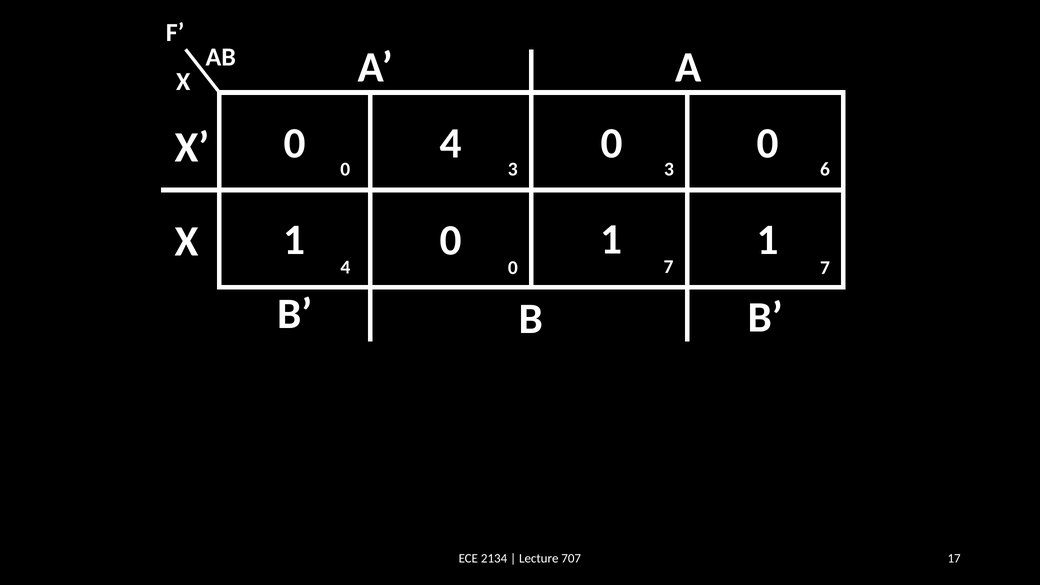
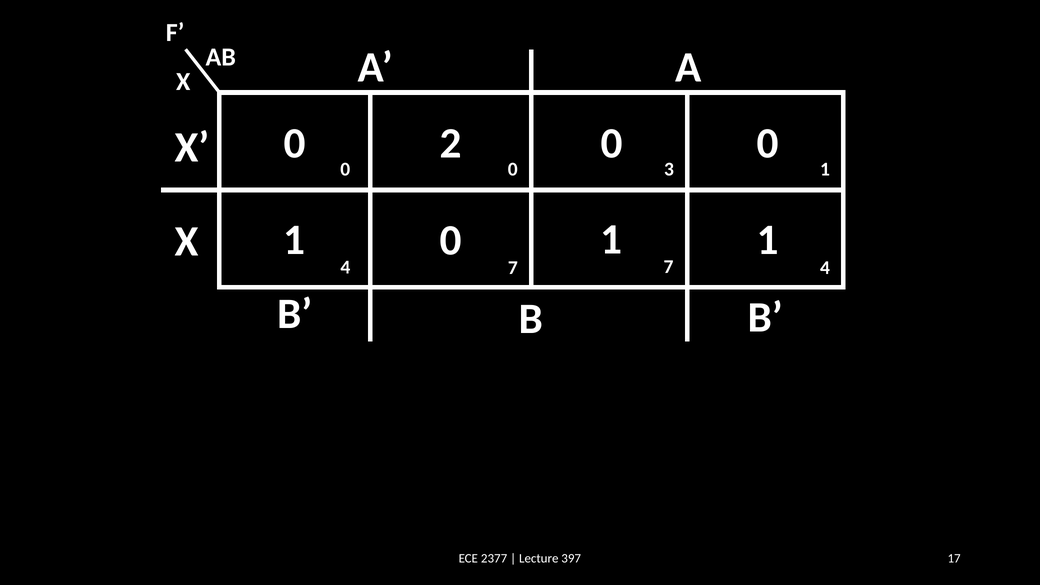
0 4: 4 -> 2 (451, 143)
3: 3 -> 0 (513, 169)
3 6: 6 -> 1 (825, 169)
0: 0 -> 7 (513, 268)
7 7: 7 -> 4 (825, 268)
2134: 2134 -> 2377 (494, 559)
707: 707 -> 397 (571, 559)
